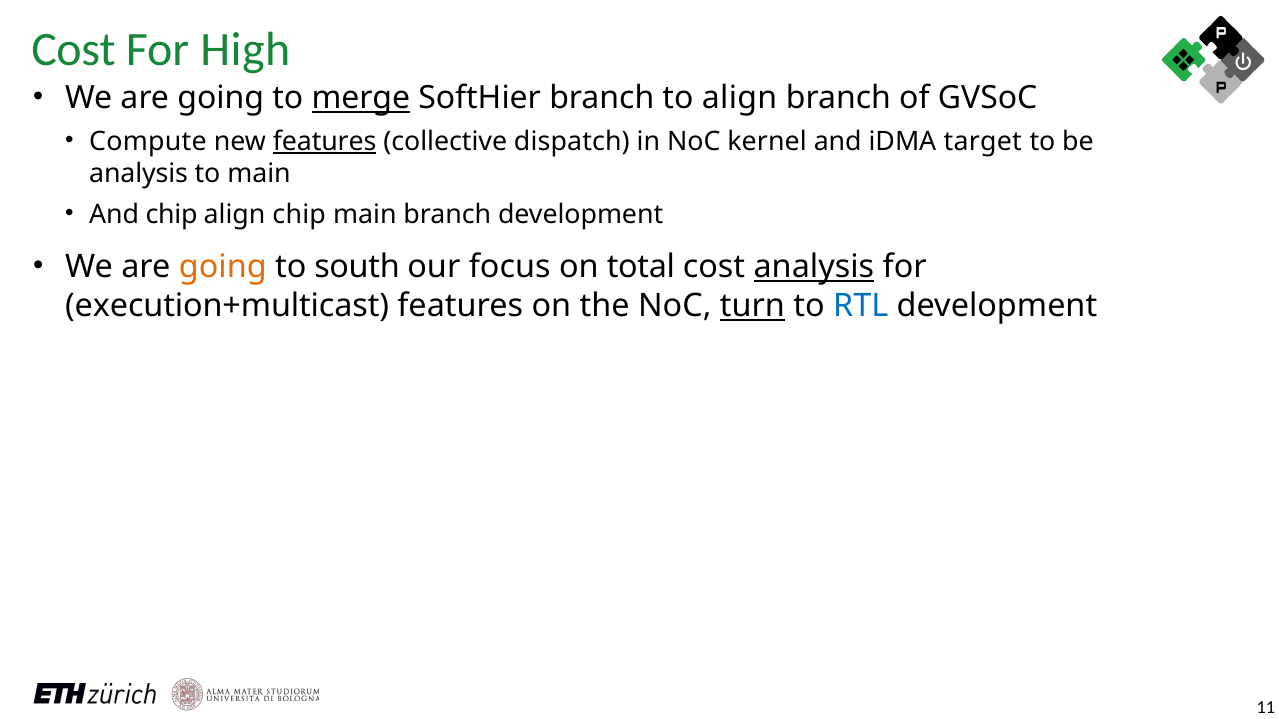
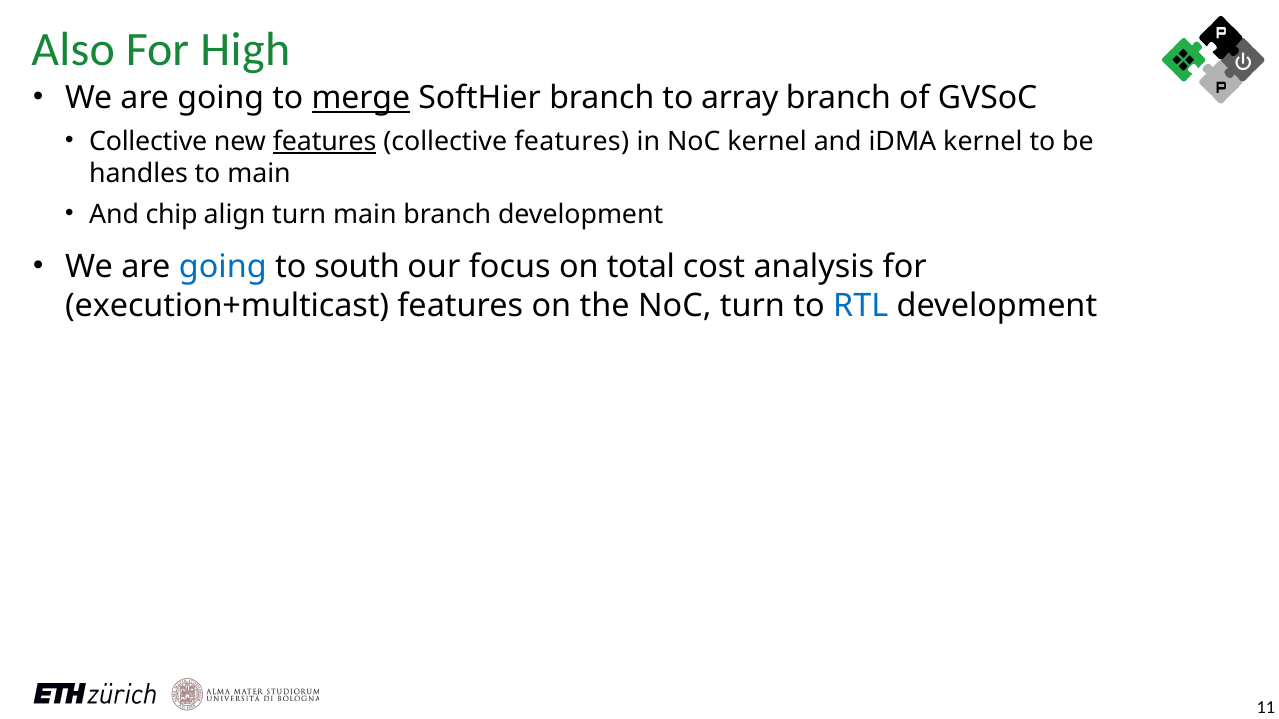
Cost: Cost -> Also (73, 50)
to align: align -> array (740, 98)
Compute: Compute -> Collective (148, 142)
collective dispatch: dispatch -> features (572, 142)
iDMA target: target -> kernel (983, 142)
analysis: analysis -> handles (139, 174)
align chip: chip -> turn (299, 214)
going colour: orange -> blue (223, 267)
analysis underline: present -> none (814, 267)
turn underline: present -> none (752, 306)
